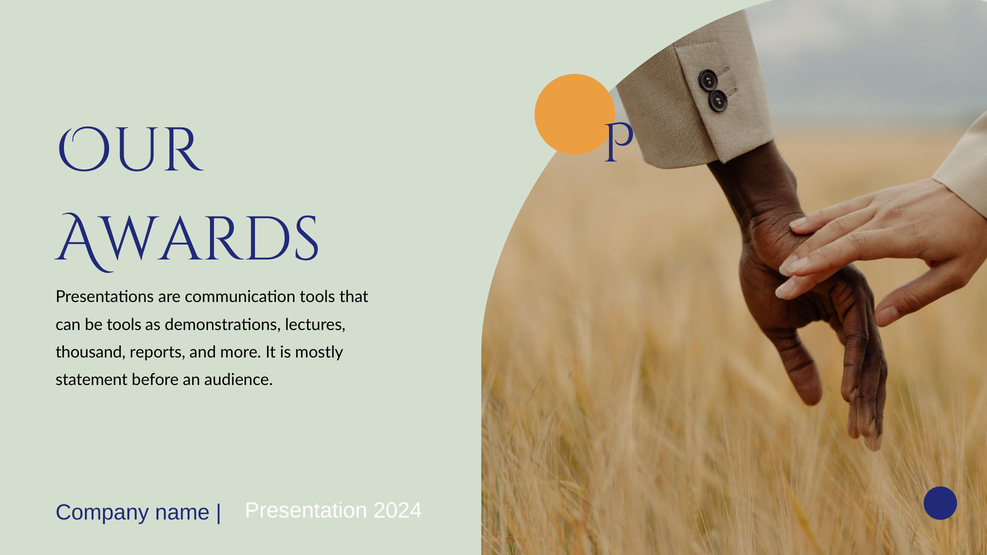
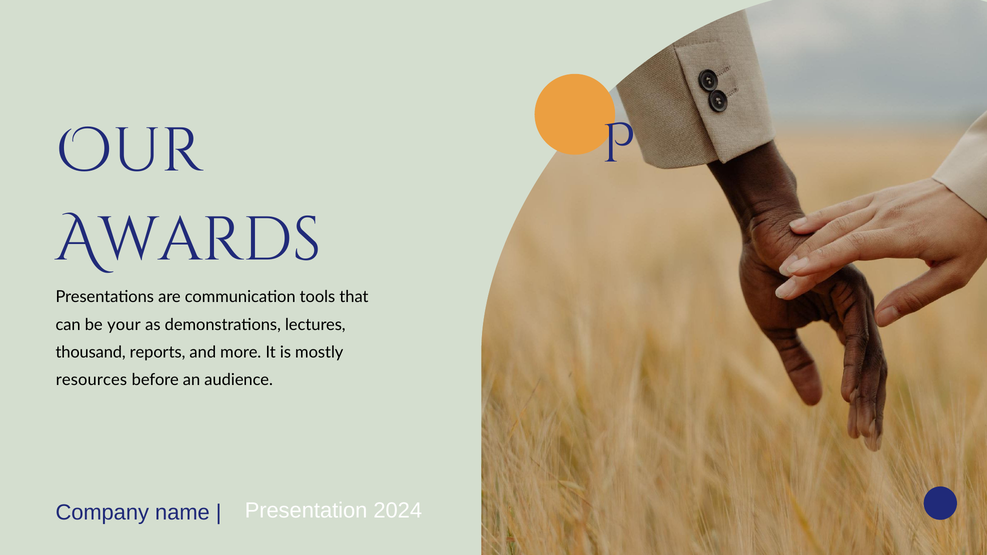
be tools: tools -> your (124, 325)
statement: statement -> resources (91, 380)
